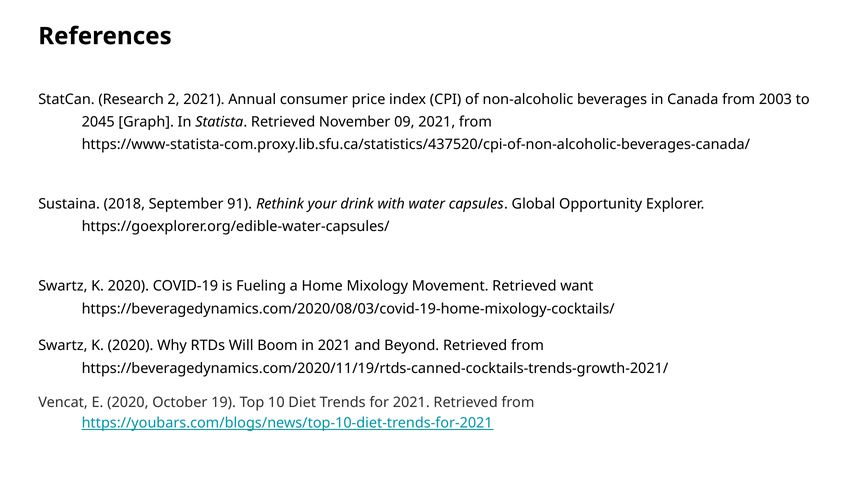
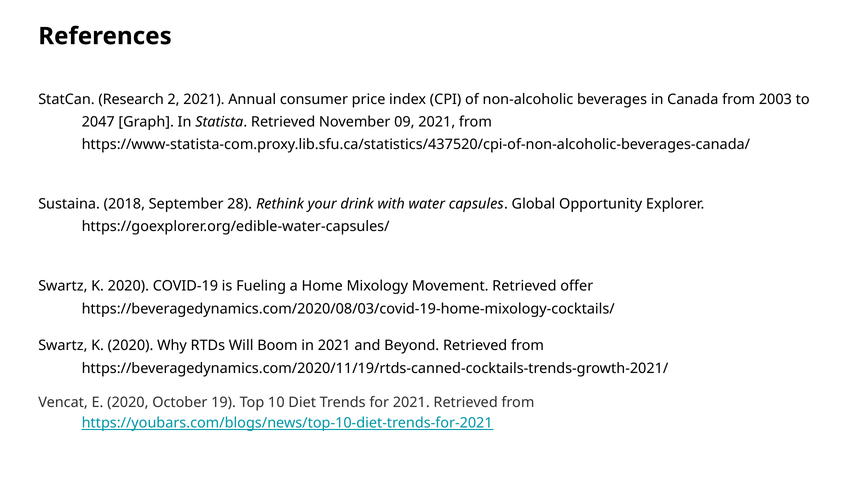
2045: 2045 -> 2047 (98, 122)
91: 91 -> 28 (240, 204)
want: want -> offer (577, 286)
